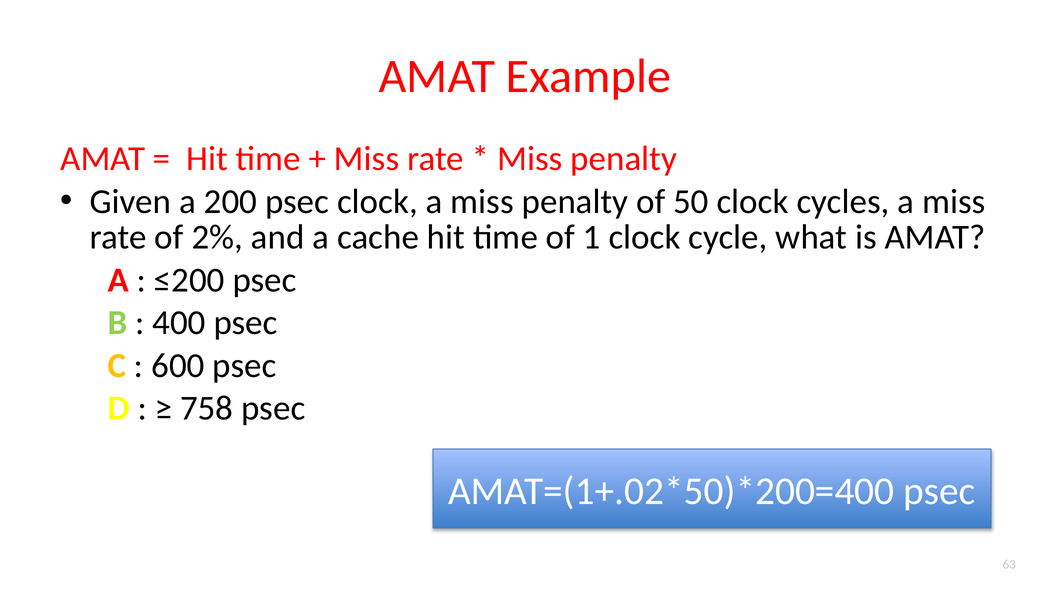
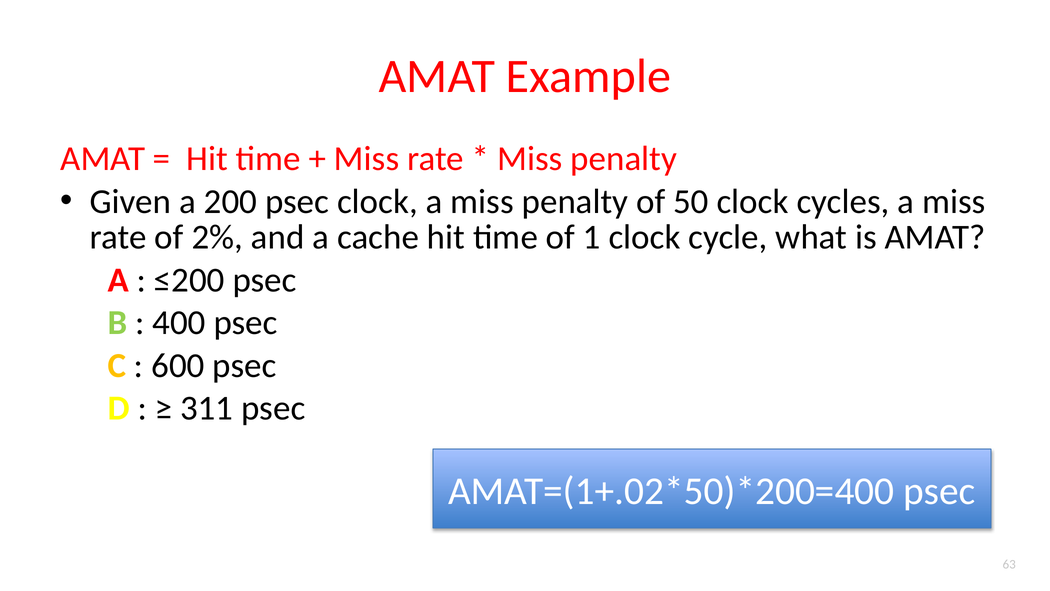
758: 758 -> 311 (207, 408)
